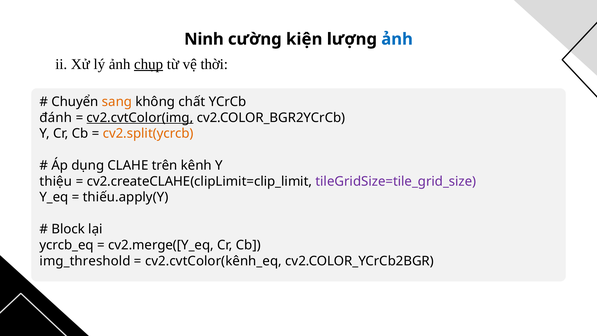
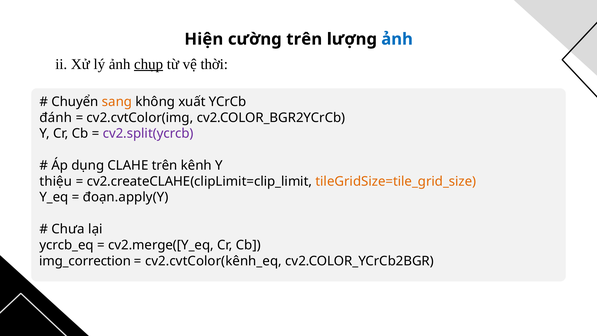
Ninh: Ninh -> Hiện (204, 39)
cường kiện: kiện -> trên (304, 39)
chất: chất -> xuất (192, 102)
cv2.cvtColor(img underline: present -> none (140, 118)
cv2.split(ycrcb colour: orange -> purple (148, 134)
tileGridSize=tile_grid_size colour: purple -> orange (396, 181)
thiếu.apply(Y: thiếu.apply(Y -> đoạn.apply(Y (126, 197)
Block: Block -> Chưa (68, 229)
img_threshold: img_threshold -> img_correction (85, 261)
